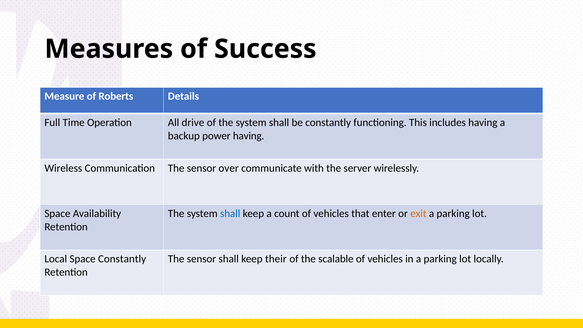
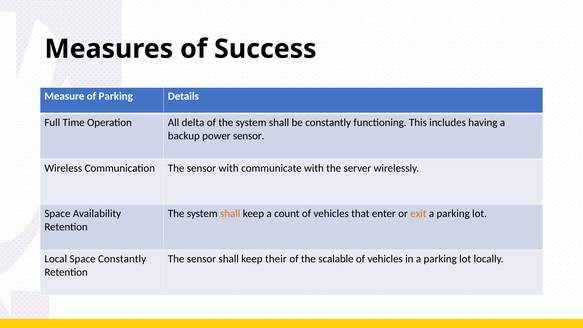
of Roberts: Roberts -> Parking (116, 96)
drive: drive -> delta (193, 123)
power having: having -> sensor (249, 136)
sensor over: over -> with (229, 168)
shall colour: blue -> orange (230, 213)
